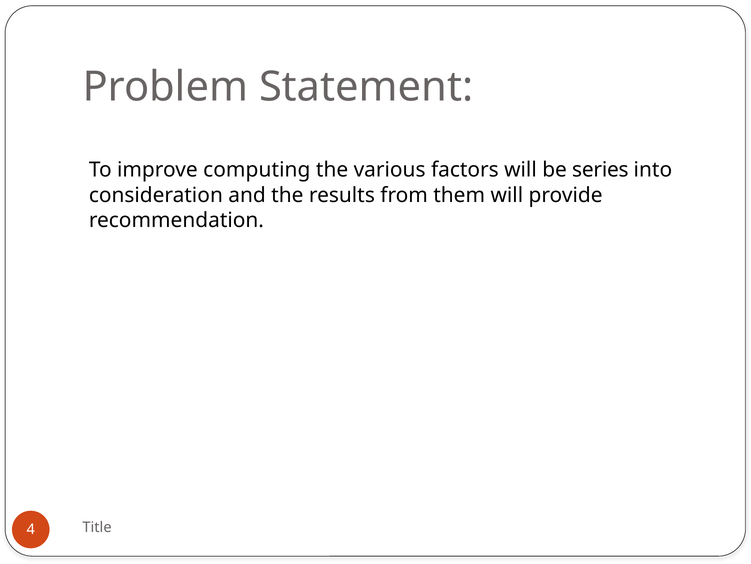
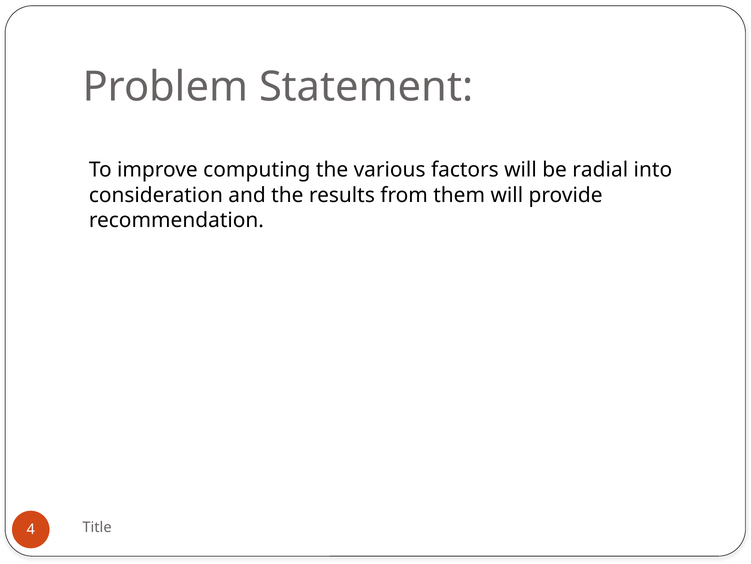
series: series -> radial (600, 170)
